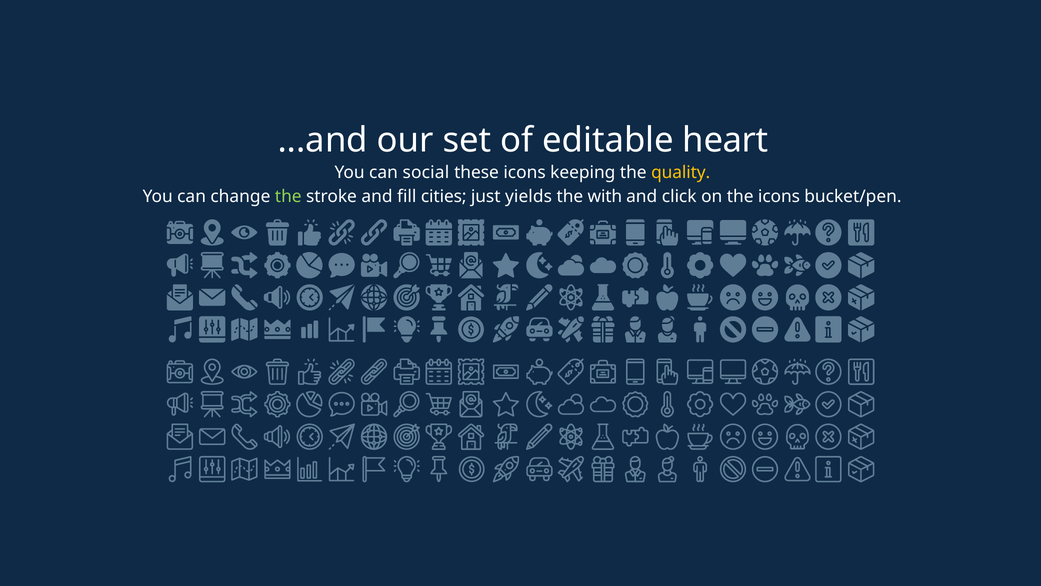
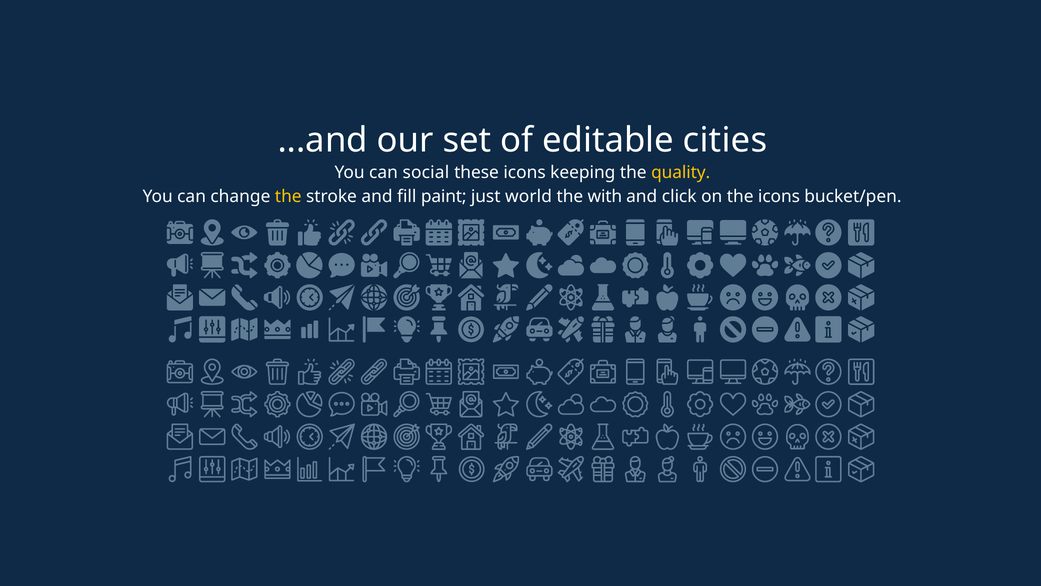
heart: heart -> cities (725, 140)
the colour: light green -> yellow (288, 196)
cities: cities -> paint (444, 196)
yields: yields -> world (528, 196)
